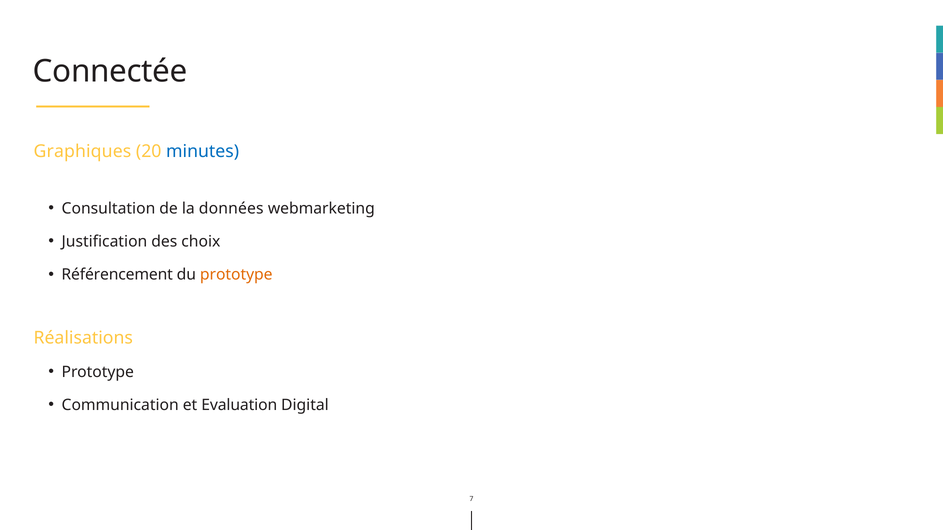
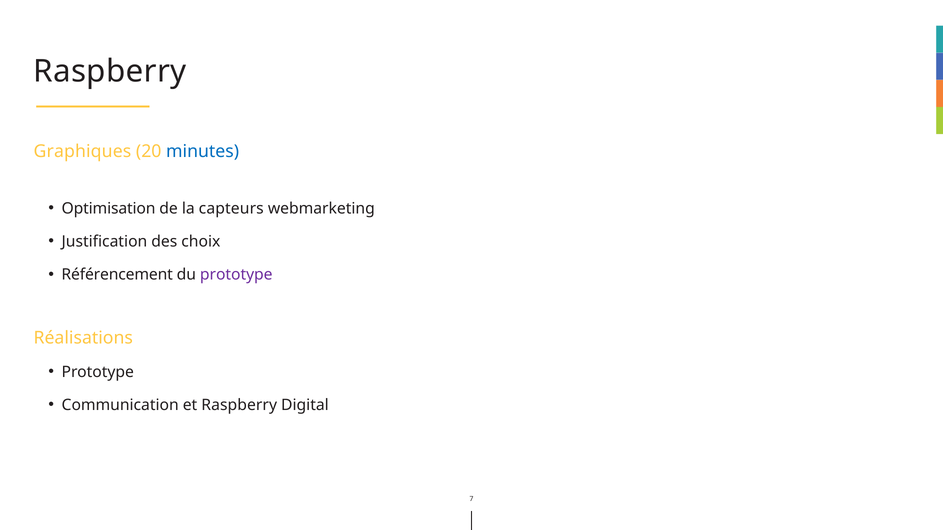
Connectée: Connectée -> Raspberry (110, 71)
Consultation: Consultation -> Optimisation (109, 209)
données: données -> capteurs (231, 209)
prototype colour: orange -> purple (236, 275)
et Evaluation: Evaluation -> Raspberry (239, 405)
